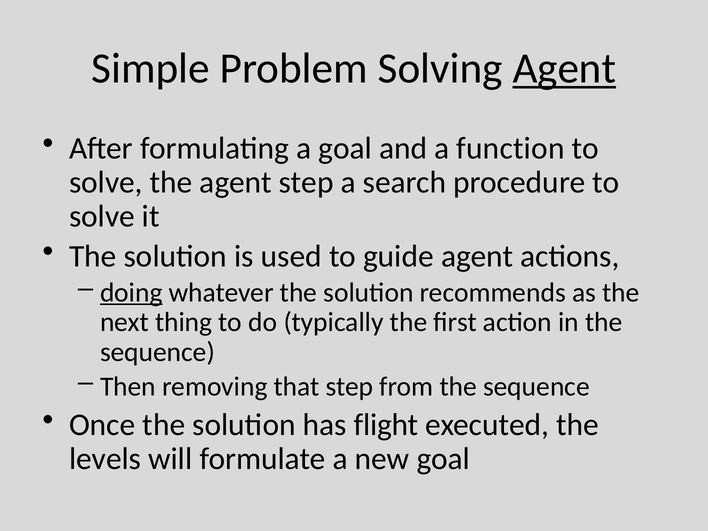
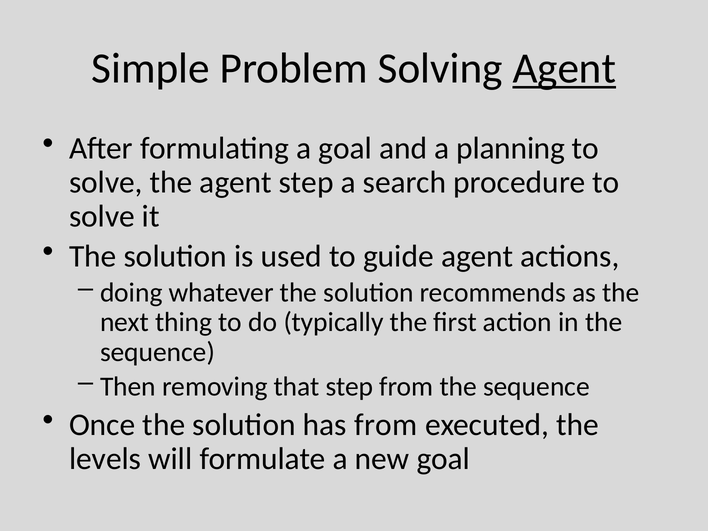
function: function -> planning (511, 149)
doing underline: present -> none (131, 293)
has flight: flight -> from (386, 425)
